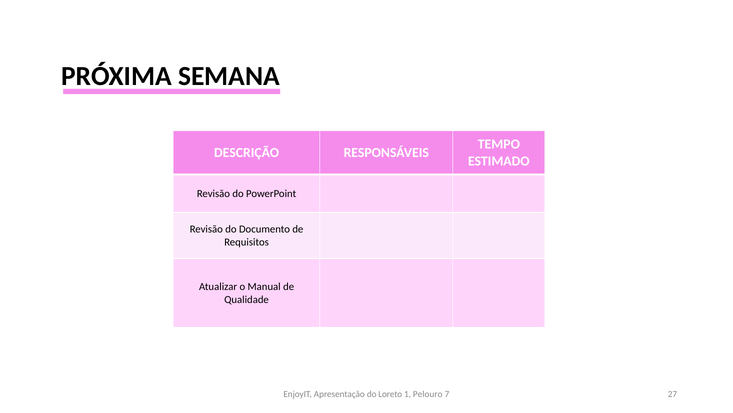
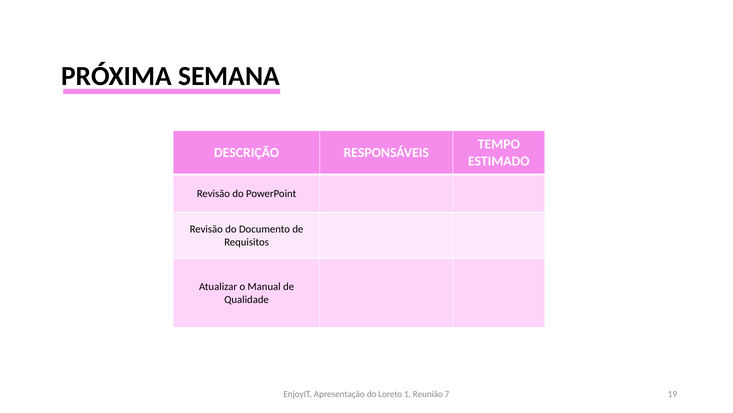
Pelouro: Pelouro -> Reunião (428, 394)
27: 27 -> 19 (672, 394)
